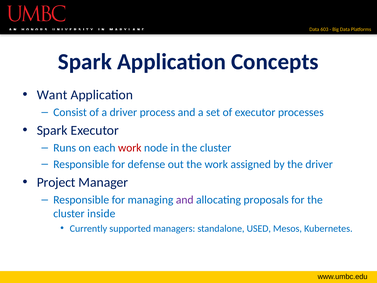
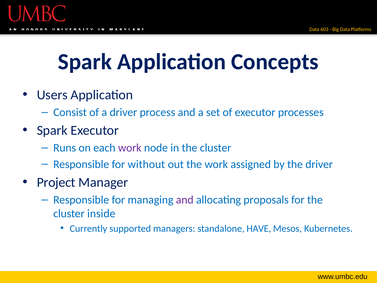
Want: Want -> Users (52, 95)
work colour: red -> purple (130, 148)
defense: defense -> without (146, 164)
USED: USED -> HAVE (259, 228)
